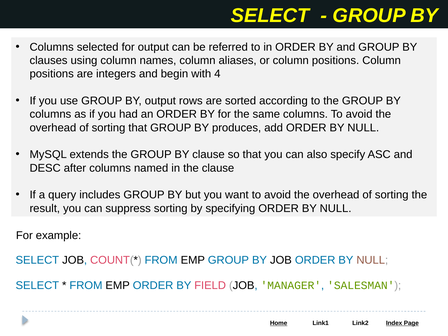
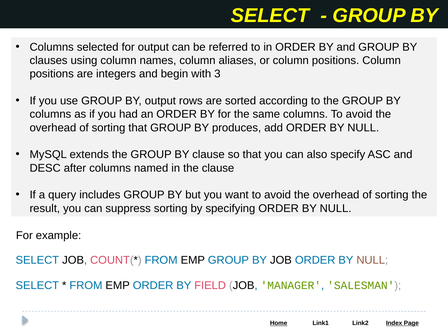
4: 4 -> 3 (217, 74)
